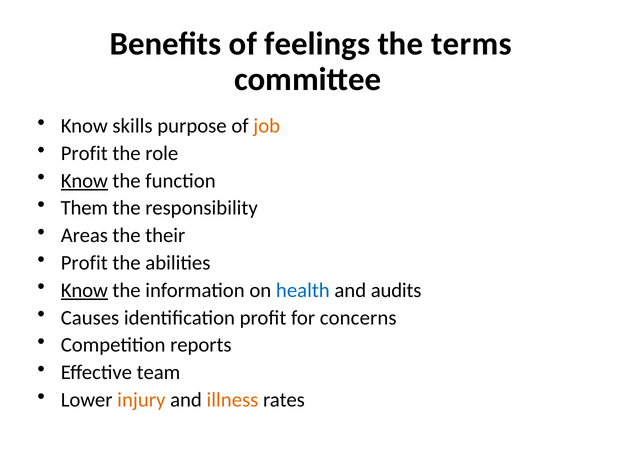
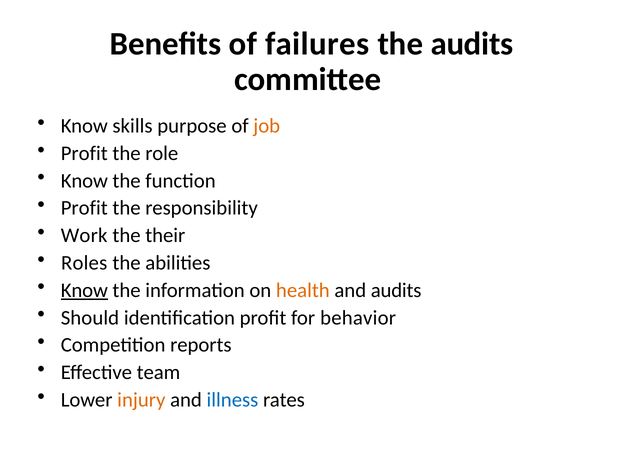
feelings: feelings -> failures (317, 44)
the terms: terms -> audits (472, 44)
Know underline: present -> none (84, 181)
Them: Them -> Profit (84, 208)
Areas: Areas -> Work (84, 236)
Profit: Profit -> Roles (84, 263)
health colour: blue -> orange (303, 290)
Causes: Causes -> Should (90, 318)
concerns: concerns -> behavior (358, 318)
illness colour: orange -> blue (232, 400)
